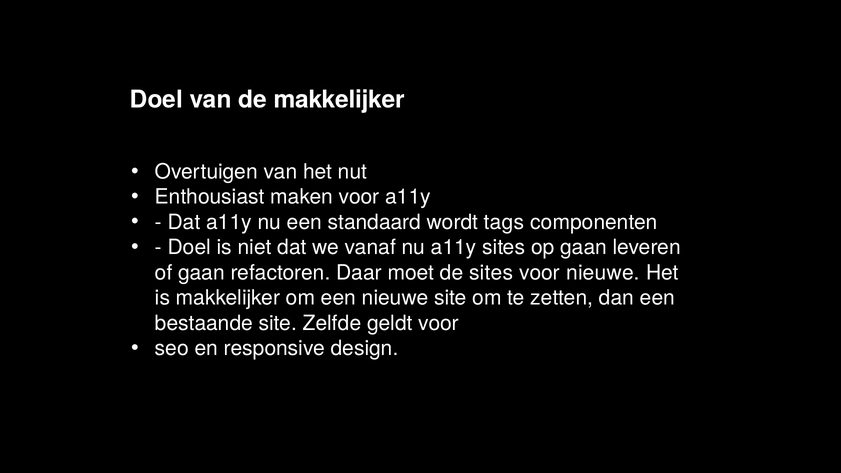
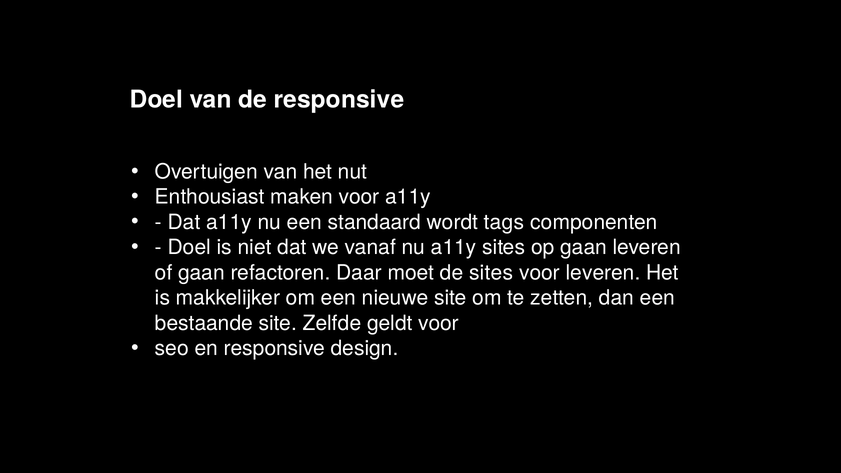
de makkelijker: makkelijker -> responsive (339, 100)
voor nieuwe: nieuwe -> leveren (603, 273)
